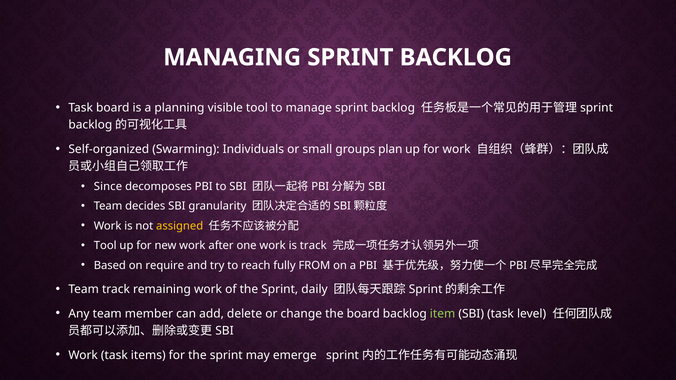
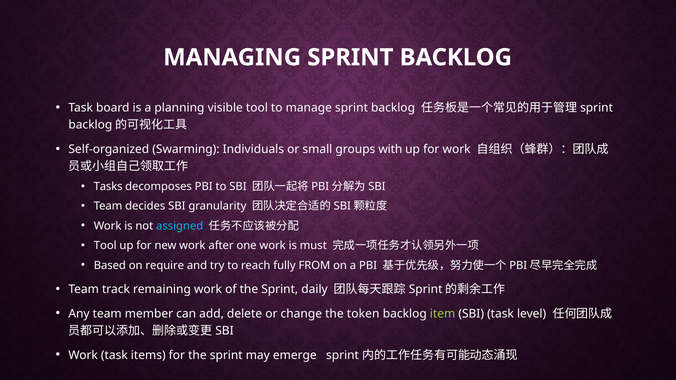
plan: plan -> with (390, 149)
Since: Since -> Tasks (108, 187)
assigned colour: yellow -> light blue (180, 226)
is track: track -> must (313, 246)
the board: board -> token (363, 314)
